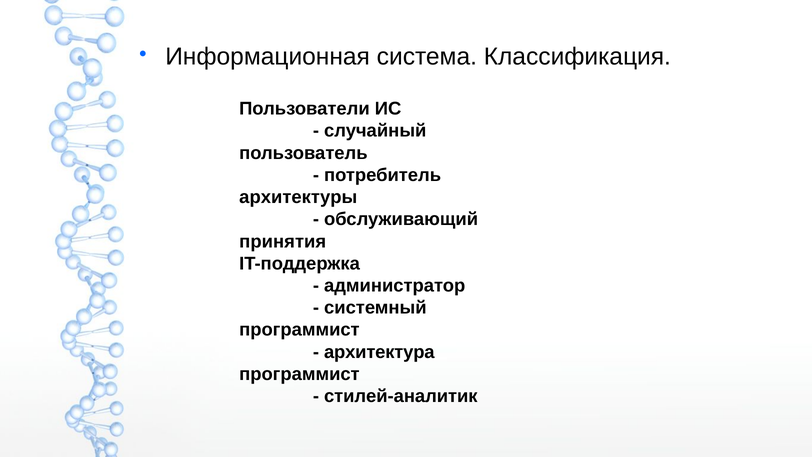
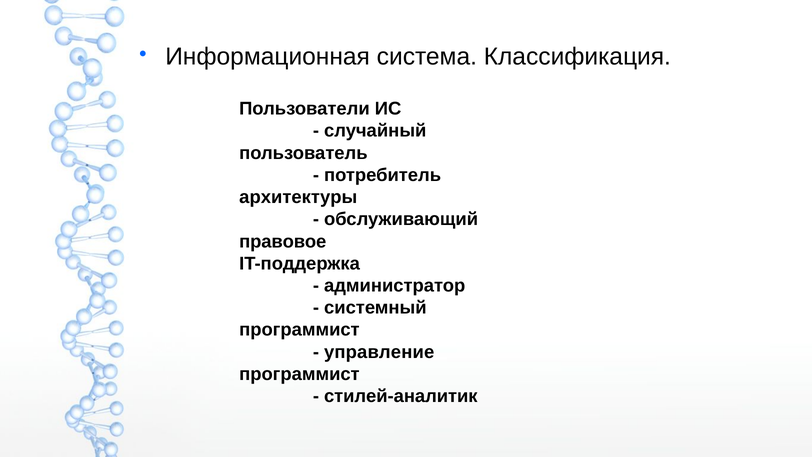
принятия: принятия -> правовое (283, 241)
архитектура: архитектура -> управление (379, 352)
